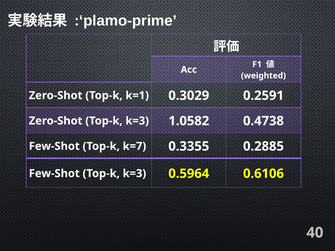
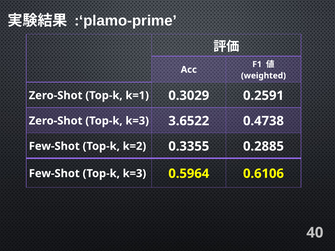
1.0582: 1.0582 -> 3.6522 (189, 121)
k=7: k=7 -> k=2 (134, 146)
